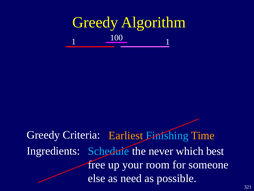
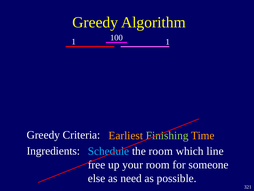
Finishing colour: light blue -> light green (167, 135)
the never: never -> room (161, 151)
best: best -> line (215, 151)
